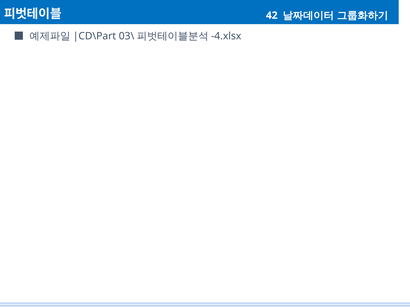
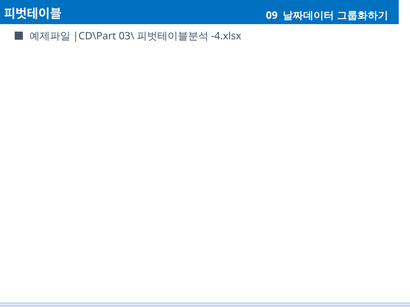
42: 42 -> 09 (272, 15)
